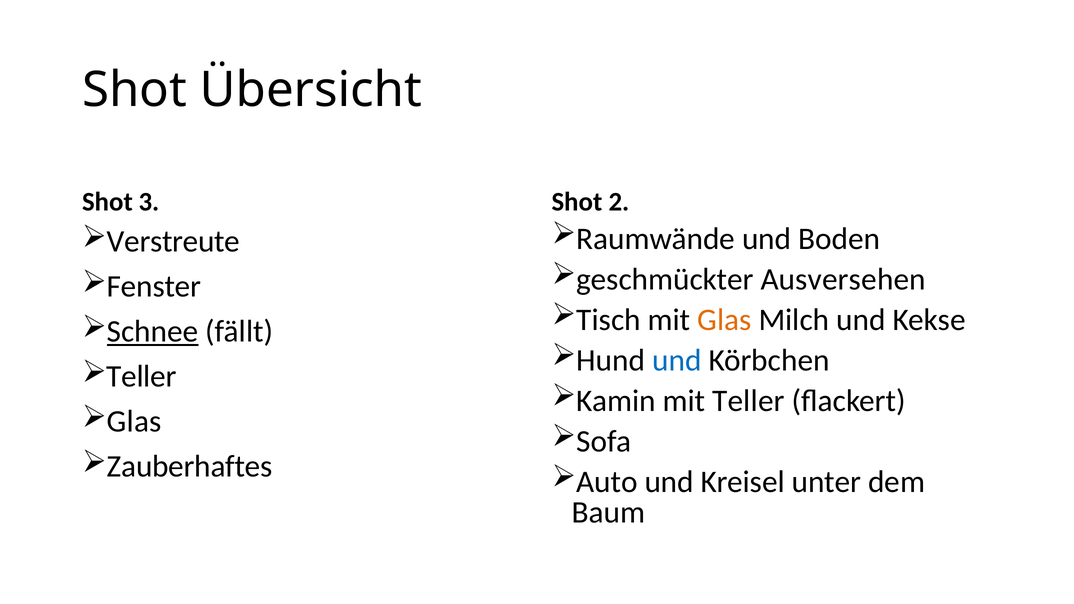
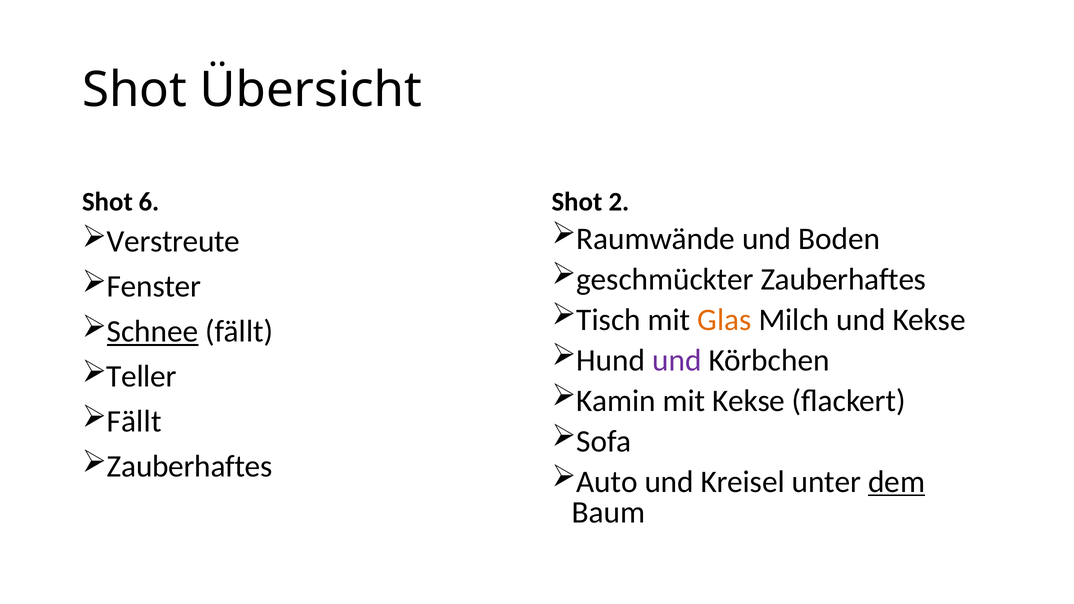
3: 3 -> 6 (149, 202)
geschmückter Ausversehen: Ausversehen -> Zauberhaftes (843, 279)
und colour: blue -> purple (677, 360)
mit Teller: Teller -> Kekse (749, 401)
Glas: Glas -> Fällt (134, 422)
dem underline: none -> present (897, 482)
